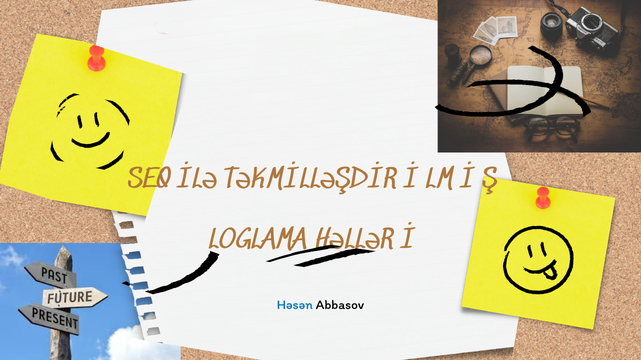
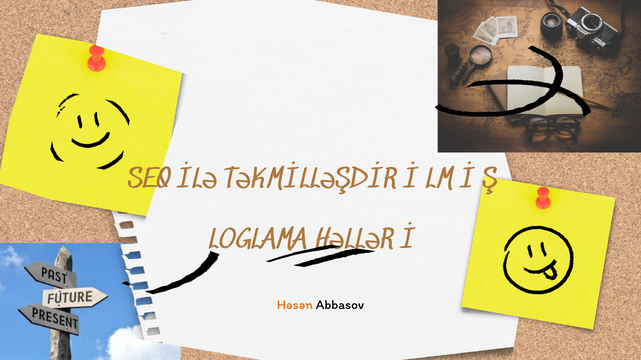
Həsən colour: blue -> orange (295, 305)
